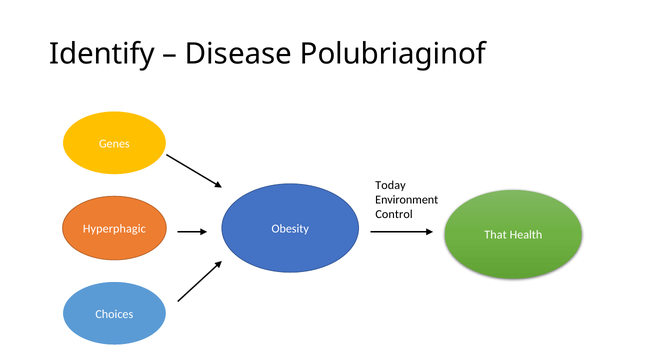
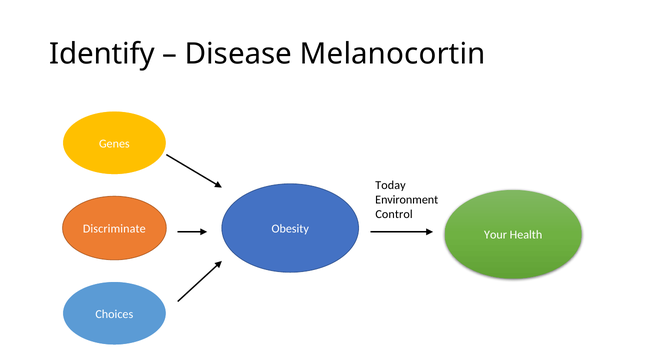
Polubriaginof: Polubriaginof -> Melanocortin (393, 54)
Hyperphagic: Hyperphagic -> Discriminate (114, 229)
That: That -> Your (496, 235)
